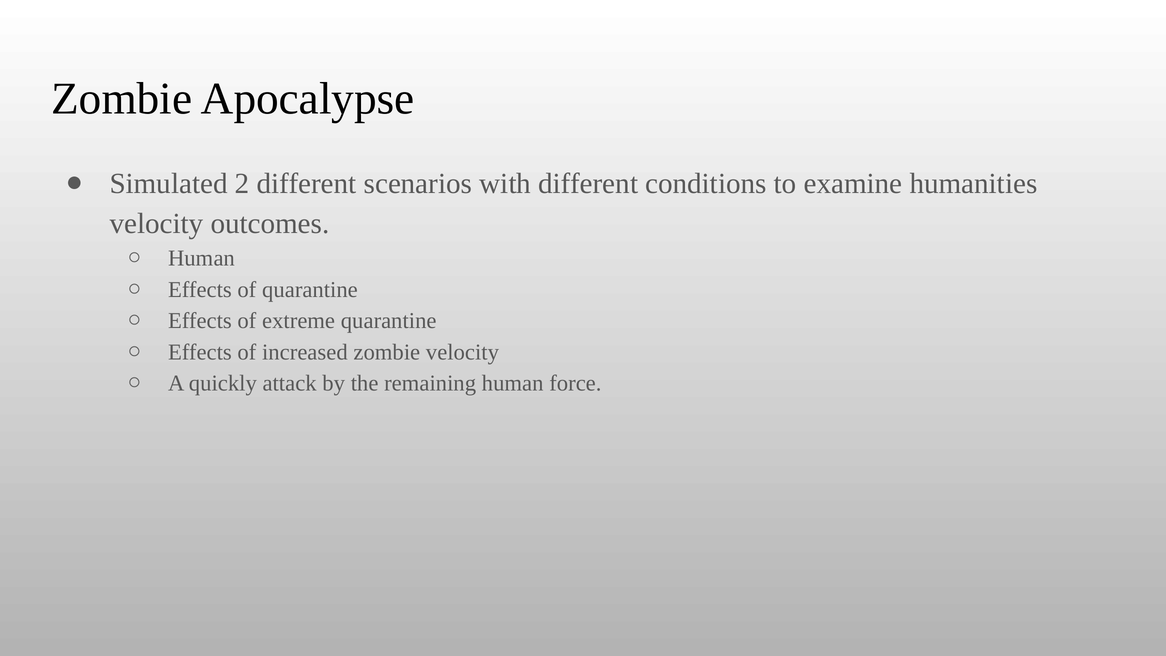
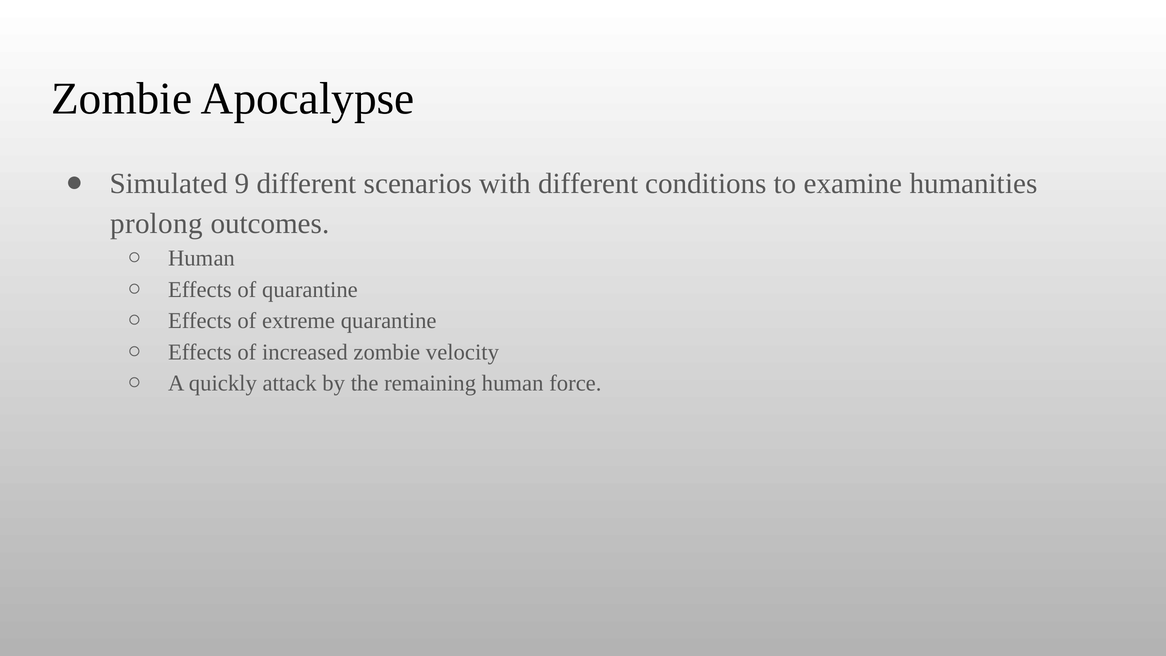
2: 2 -> 9 (242, 183)
velocity: velocity -> prolong (156, 224)
